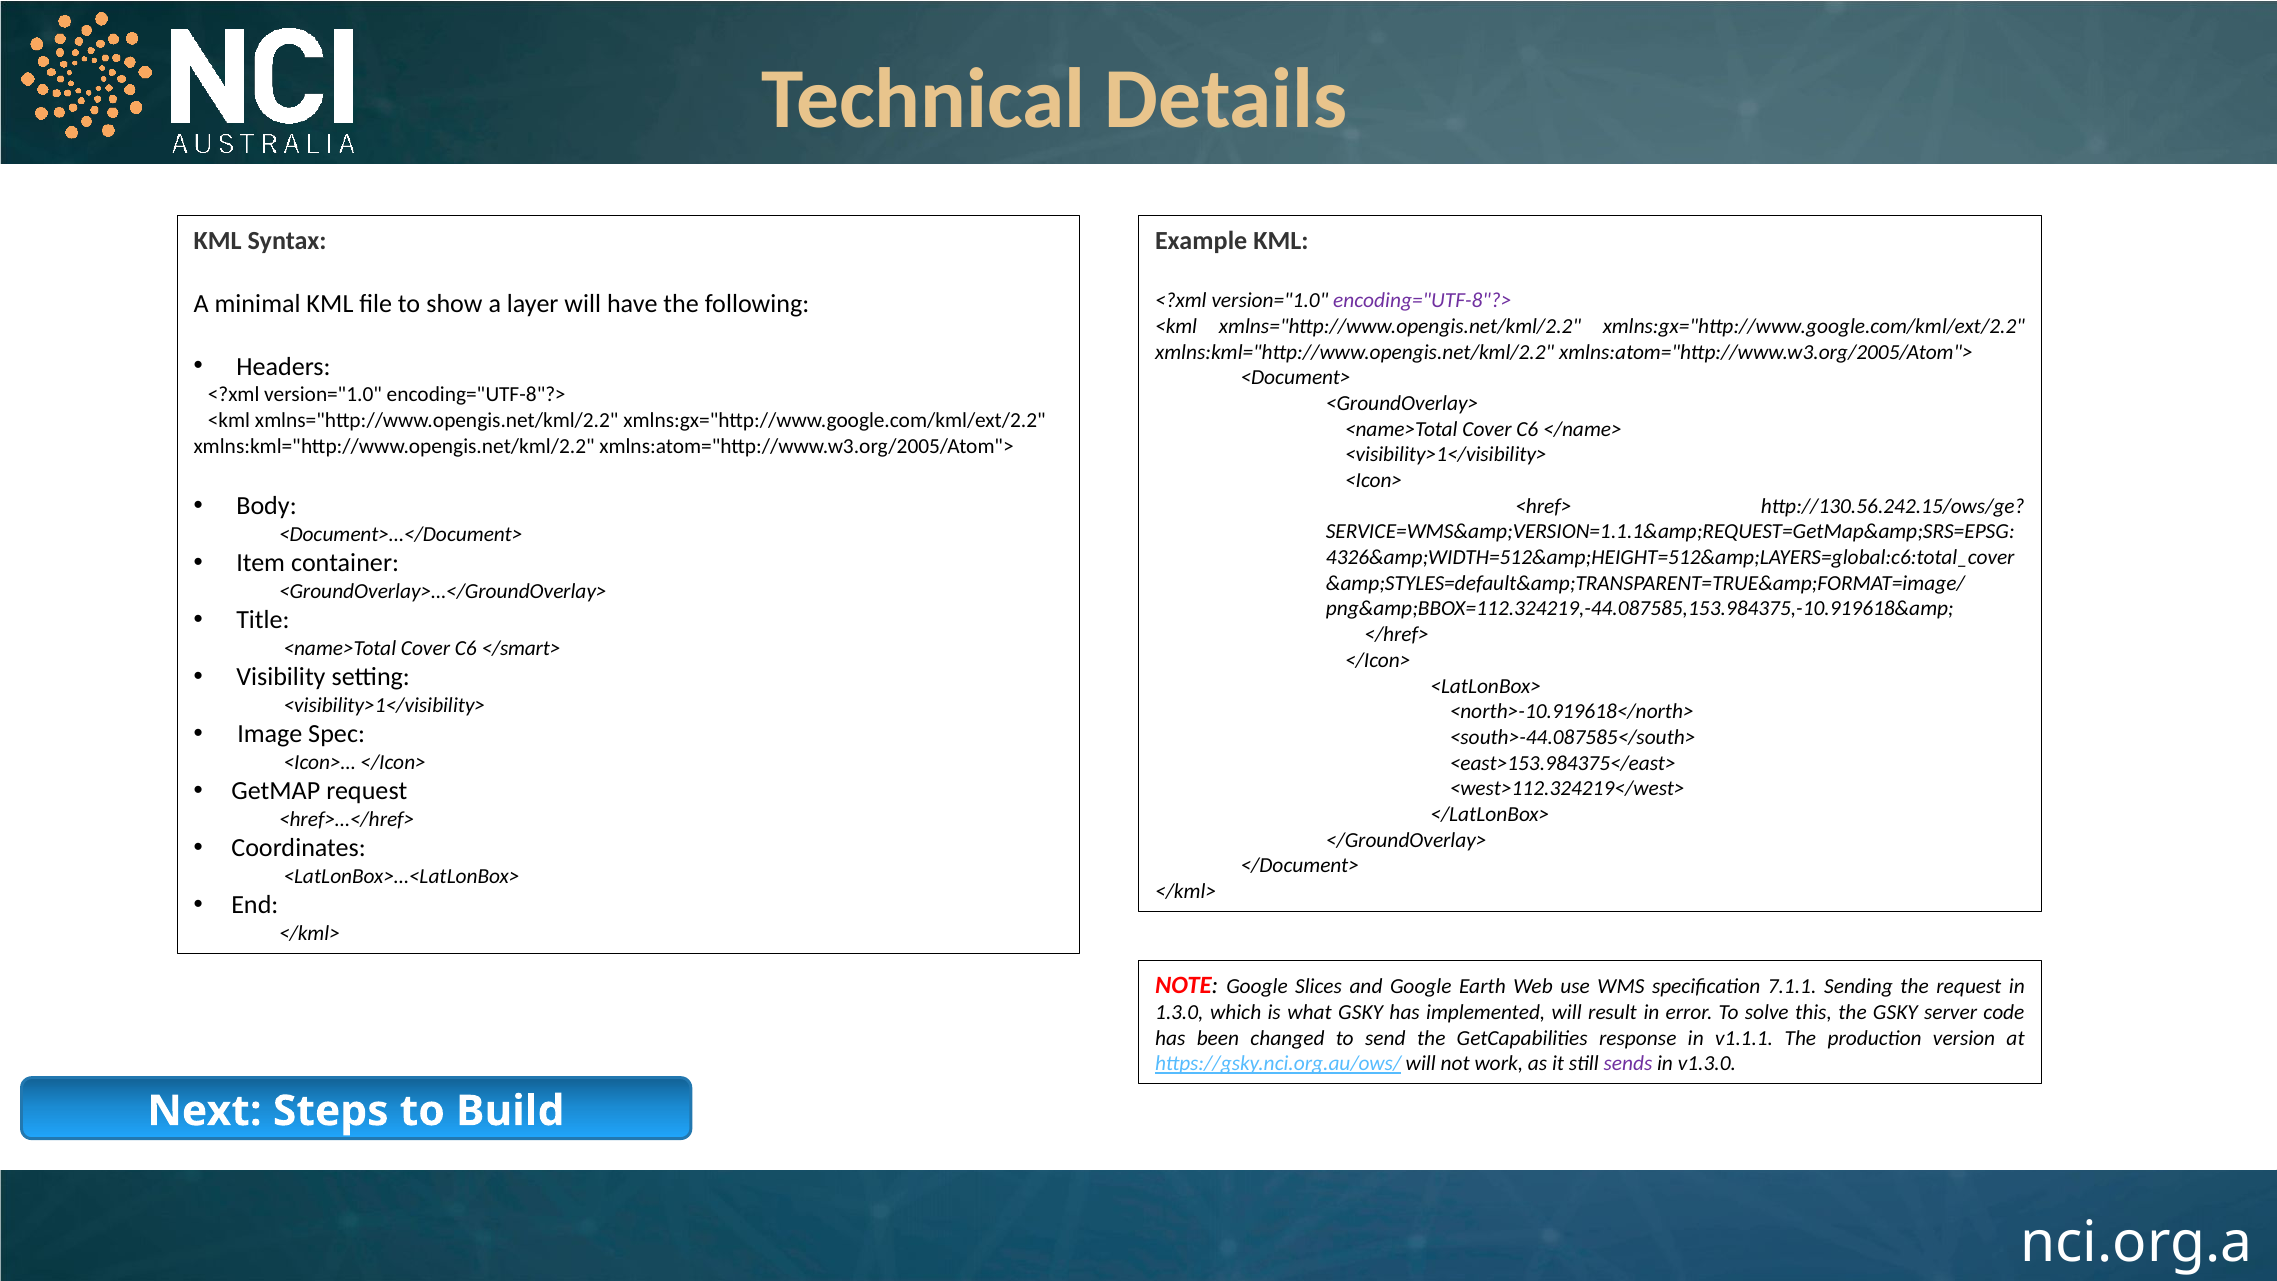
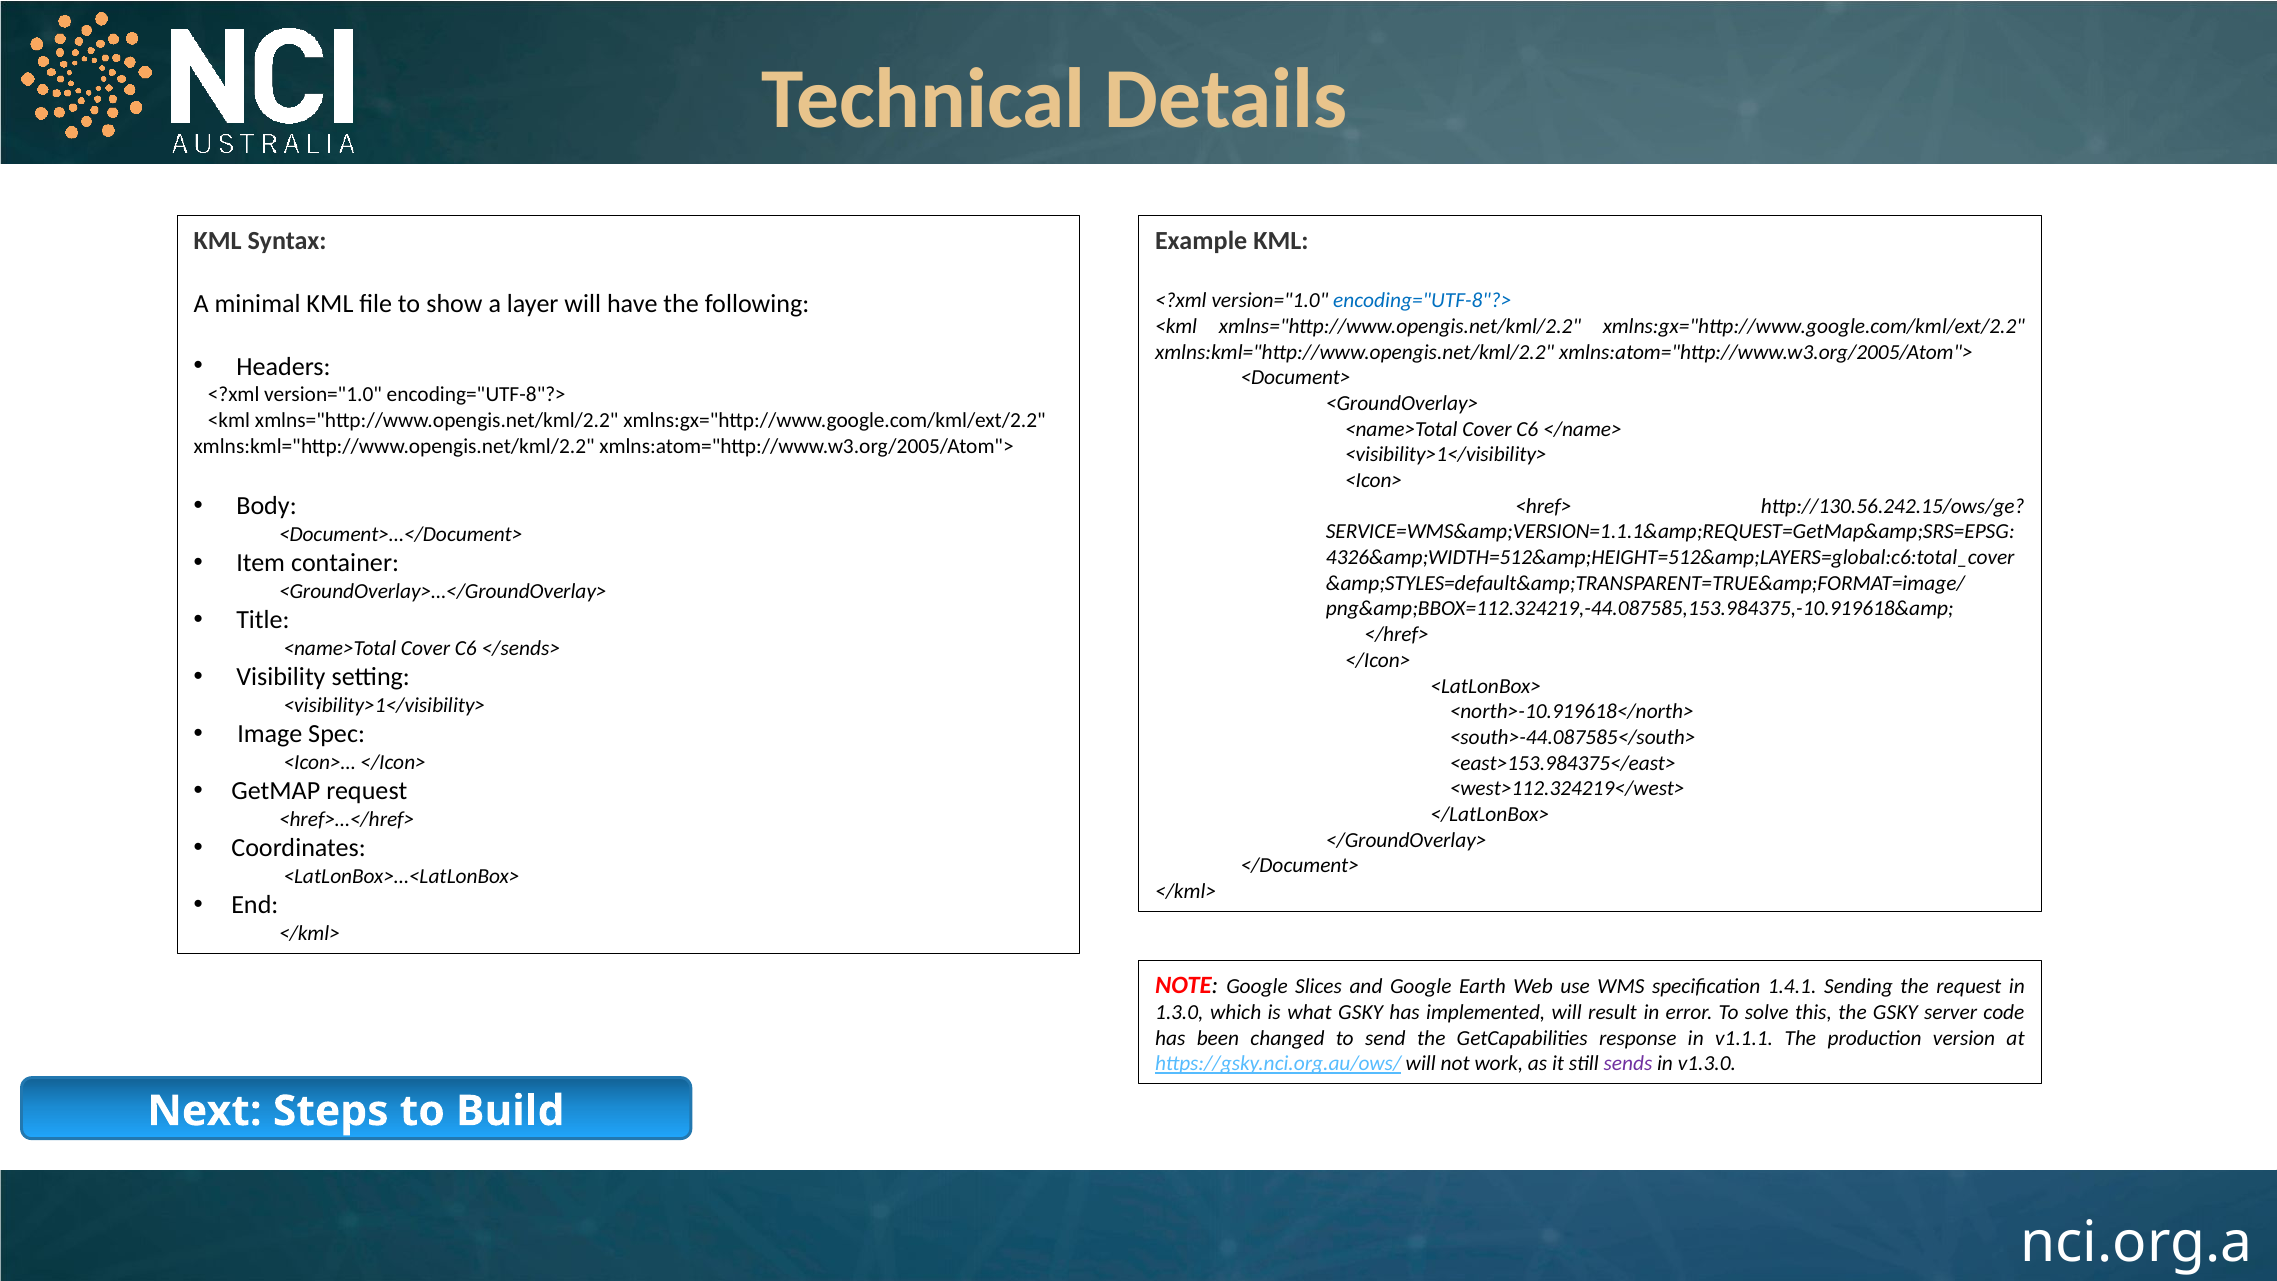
encoding="UTF-8"?> colour: purple -> blue (1422, 301)
</smart>: </smart> -> </sends> (521, 648)
7.1.1: 7.1.1 -> 1.4.1 (1792, 986)
